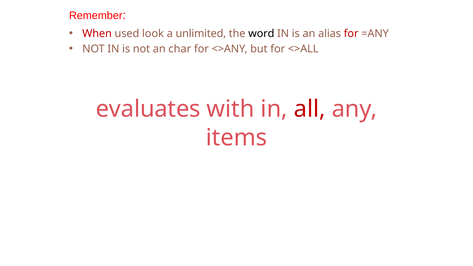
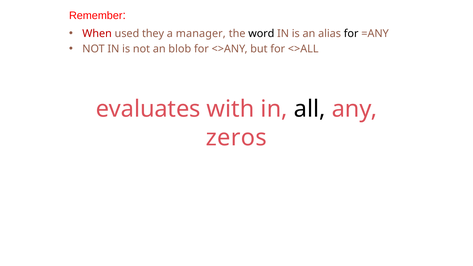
look: look -> they (153, 34)
unlimited: unlimited -> manager (201, 34)
for colour: red -> black (351, 34)
char: char -> blob (180, 49)
all colour: red -> black (310, 109)
items: items -> zeros (236, 138)
